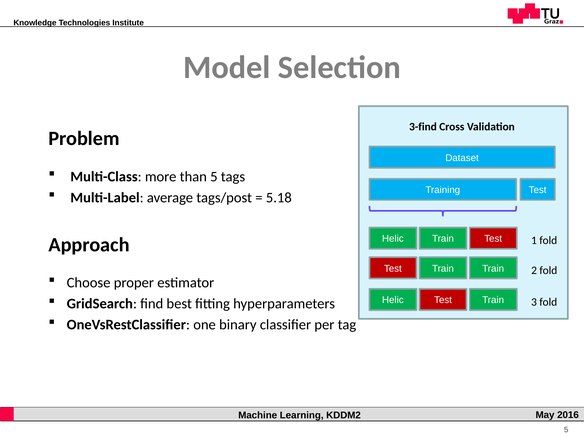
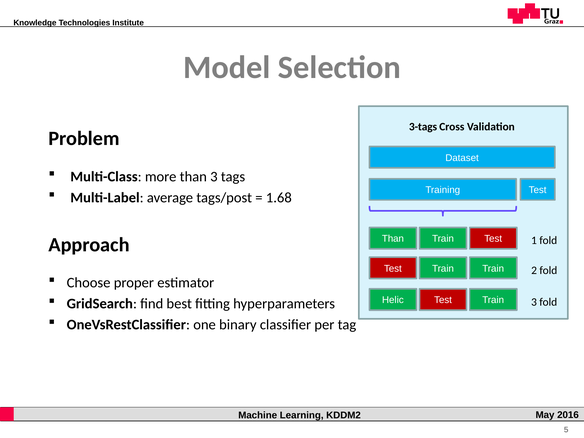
3-find: 3-find -> 3-tags (423, 127)
than 5: 5 -> 3 (214, 177)
5.18: 5.18 -> 1.68 (279, 198)
Helic: Helic -> Than (393, 239)
